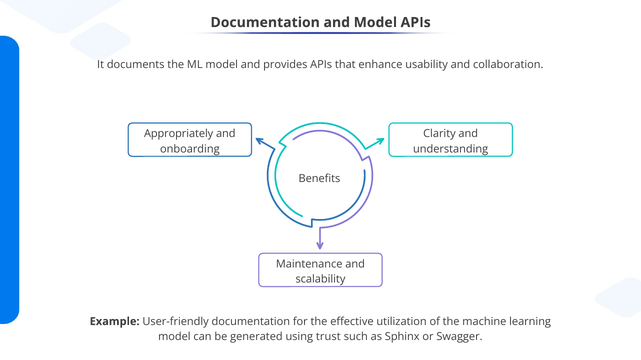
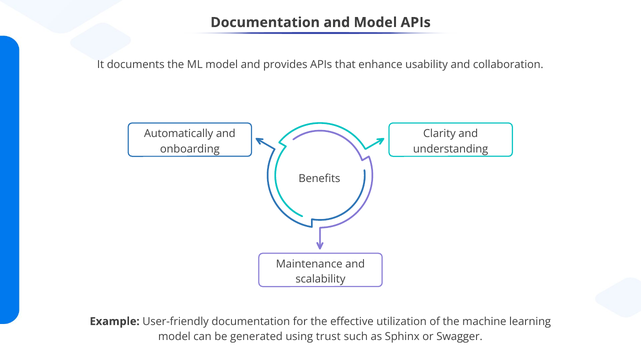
Appropriately: Appropriately -> Automatically (179, 134)
